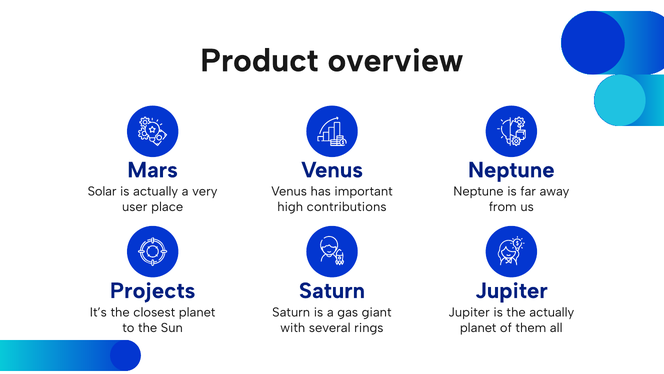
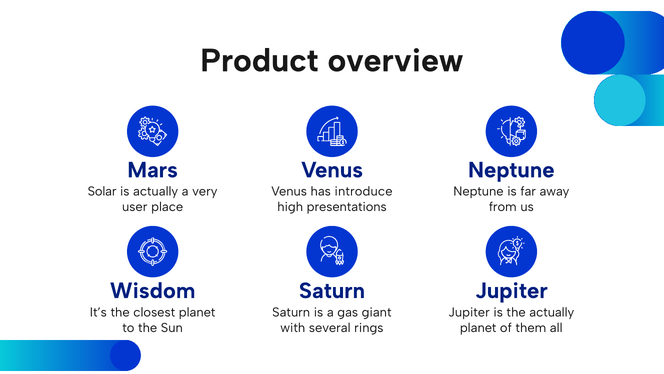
important: important -> introduce (364, 191)
contributions: contributions -> presentations (347, 207)
Projects: Projects -> Wisdom (153, 290)
